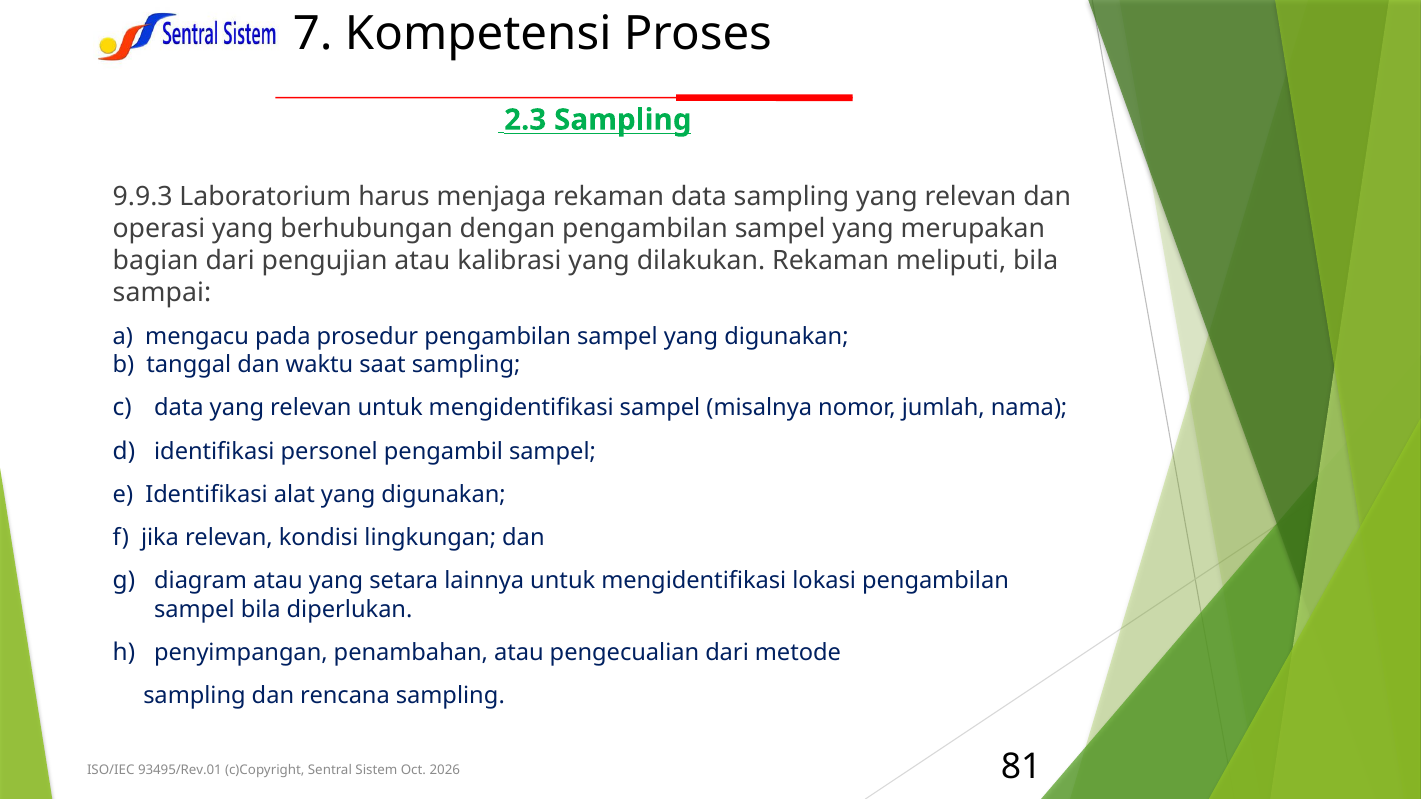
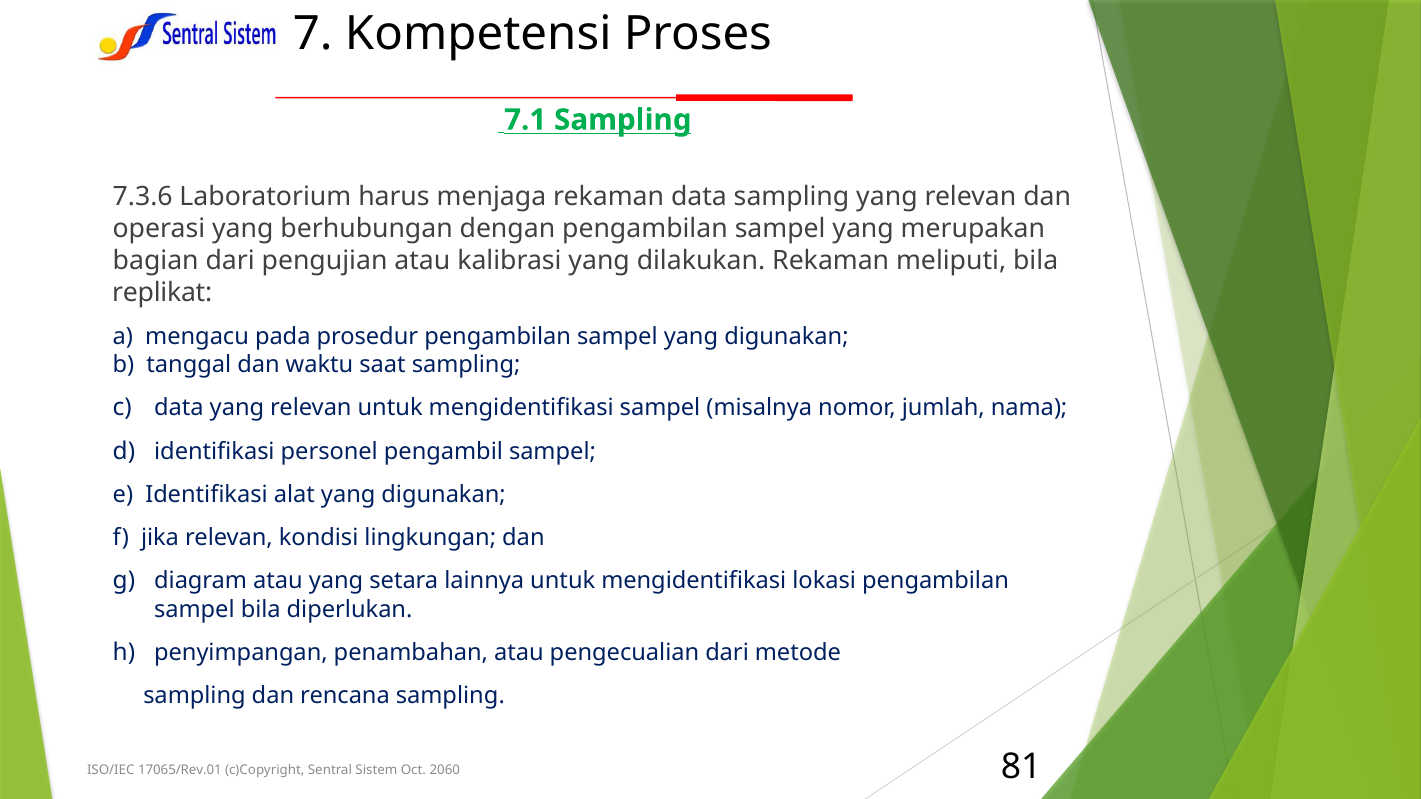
2.3: 2.3 -> 7.1 (525, 120)
9.9.3: 9.9.3 -> 7.3.6 (143, 197)
sampai: sampai -> replikat (162, 293)
93495/Rev.01: 93495/Rev.01 -> 17065/Rev.01 (180, 770)
2026: 2026 -> 2060 (445, 770)
